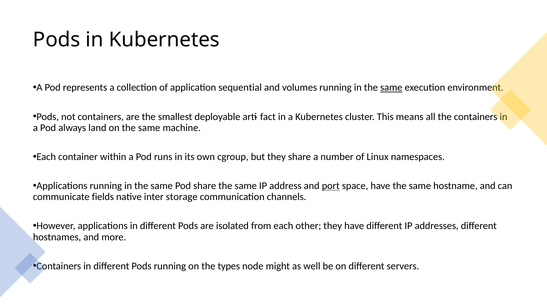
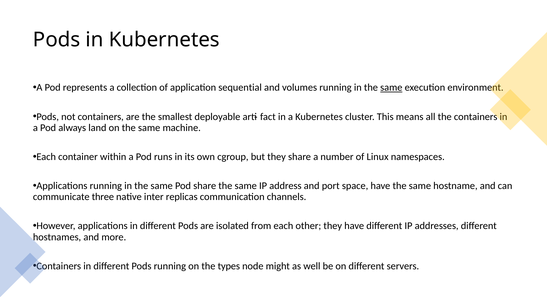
port underline: present -> none (331, 186)
fields: fields -> three (103, 197)
storage: storage -> replicas (182, 197)
